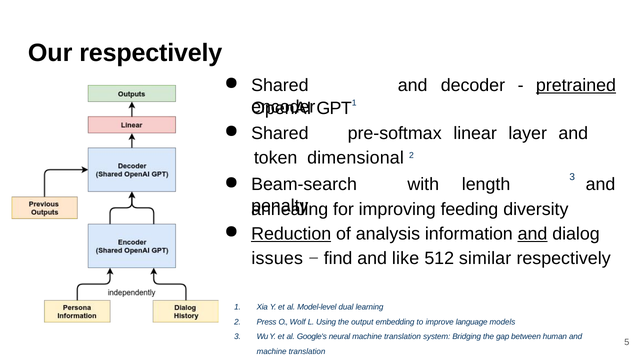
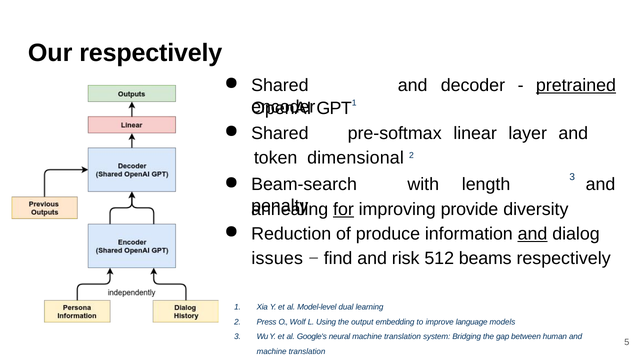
for underline: none -> present (343, 209)
feeding: feeding -> provide (469, 209)
Reduction underline: present -> none (291, 234)
analysis: analysis -> produce (388, 234)
like: like -> risk (406, 259)
similar: similar -> beams (485, 259)
